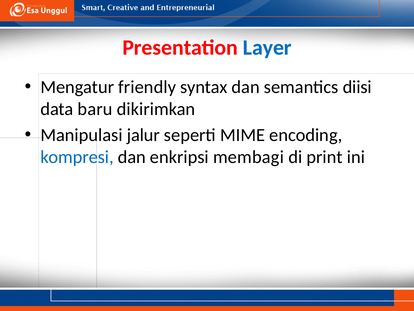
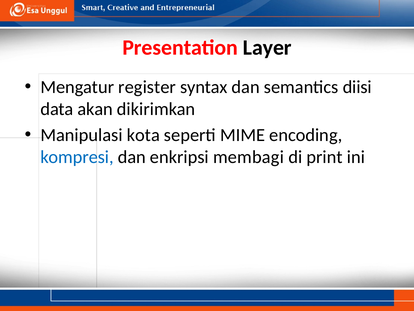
Layer colour: blue -> black (267, 47)
friendly: friendly -> register (147, 87)
baru: baru -> akan (95, 109)
jalur: jalur -> kota (143, 135)
